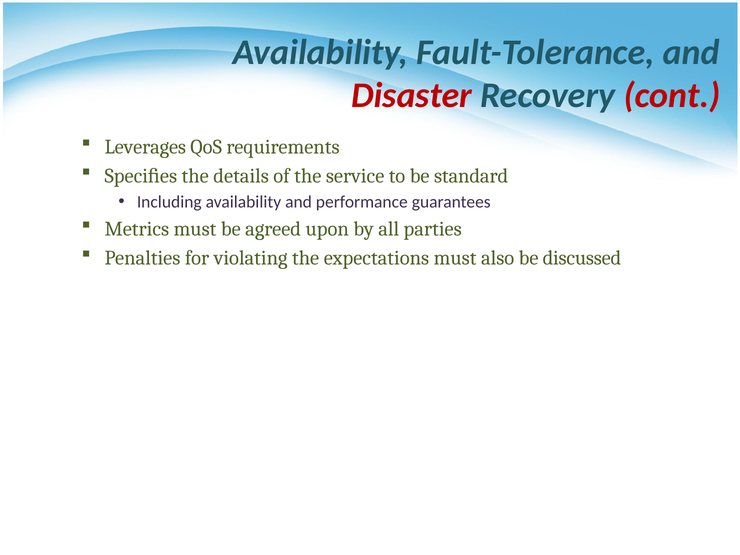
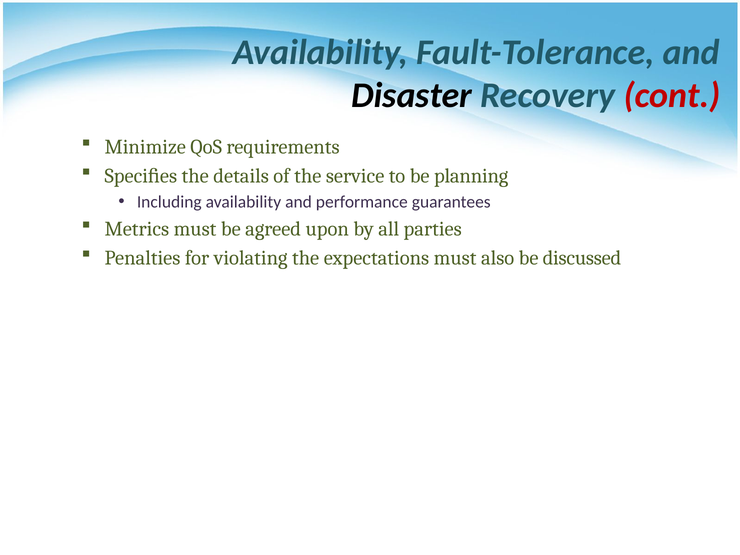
Disaster colour: red -> black (412, 95)
Leverages: Leverages -> Minimize (145, 147)
standard: standard -> planning (471, 176)
